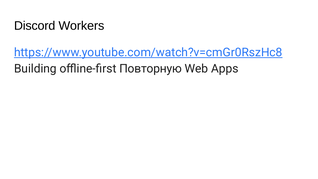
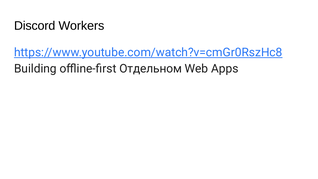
Повторную: Повторную -> Отдельном (151, 69)
